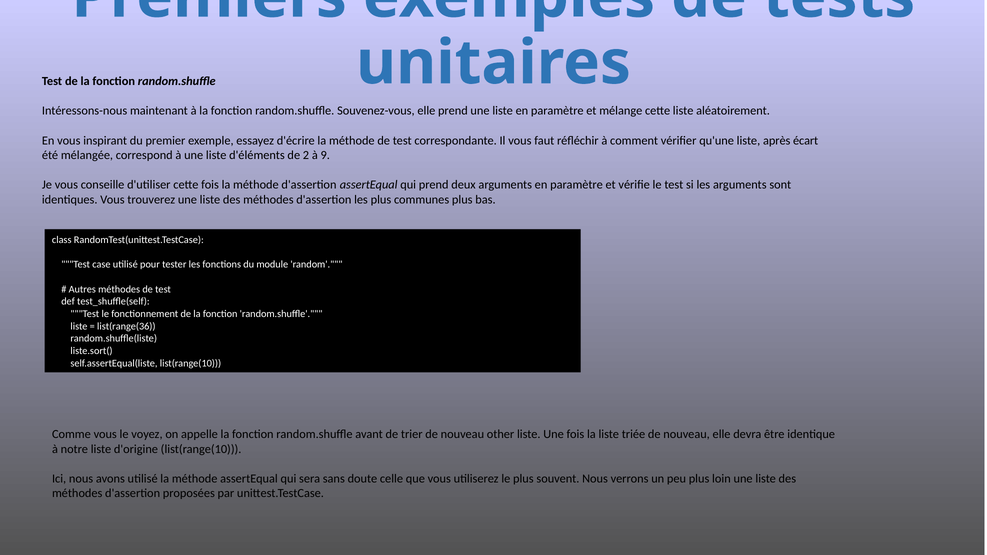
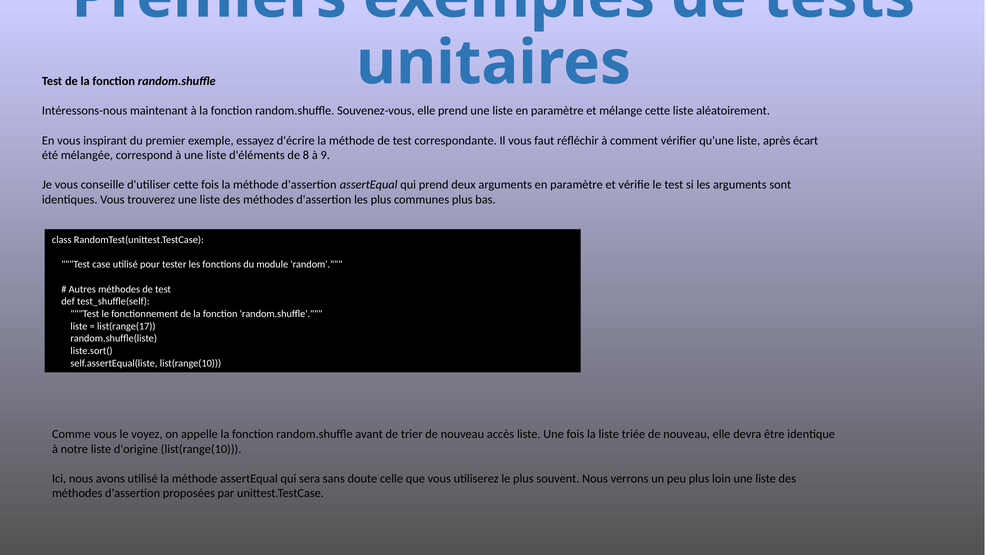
2: 2 -> 8 (306, 155)
list(range(36: list(range(36 -> list(range(17 (126, 326)
other: other -> accès (501, 434)
